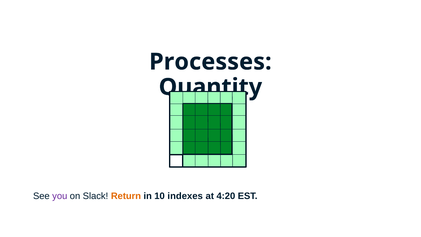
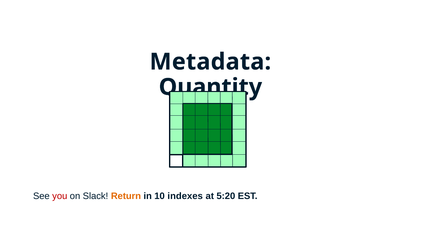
Processes: Processes -> Metadata (210, 62)
you colour: purple -> red (60, 196)
4:20: 4:20 -> 5:20 (226, 196)
